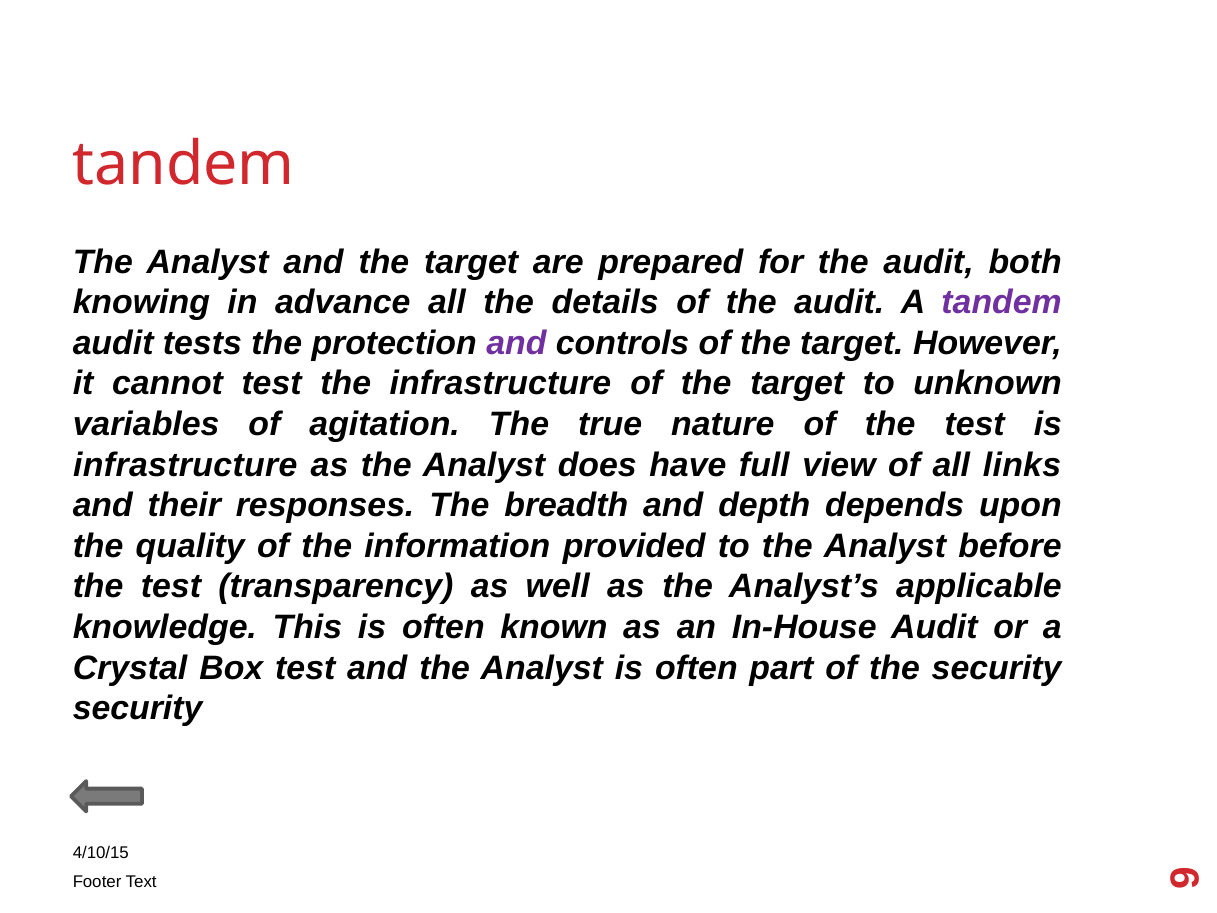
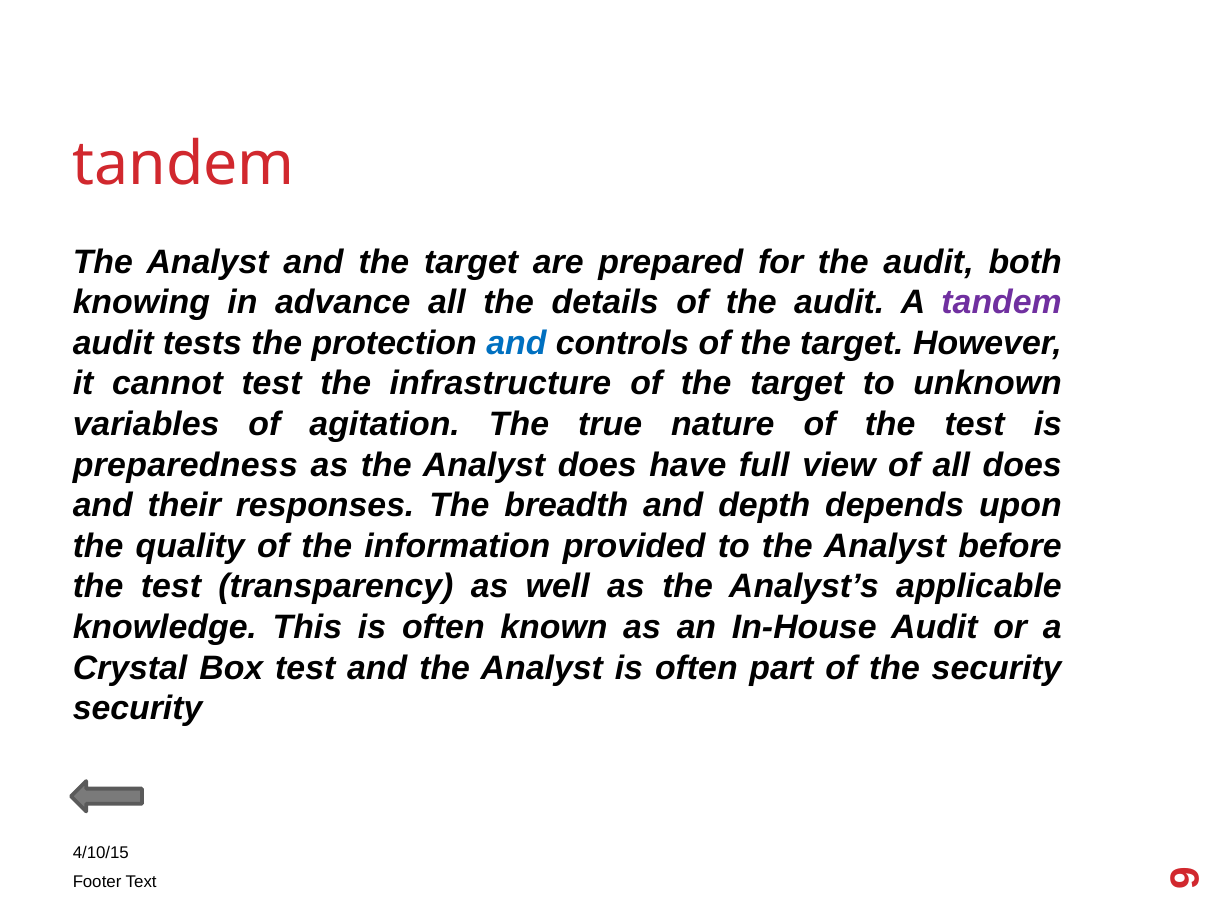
and colour: purple -> blue (516, 343)
infrastructure: infrastructure -> preparedness (185, 465)
all links: links -> does (1022, 465)
